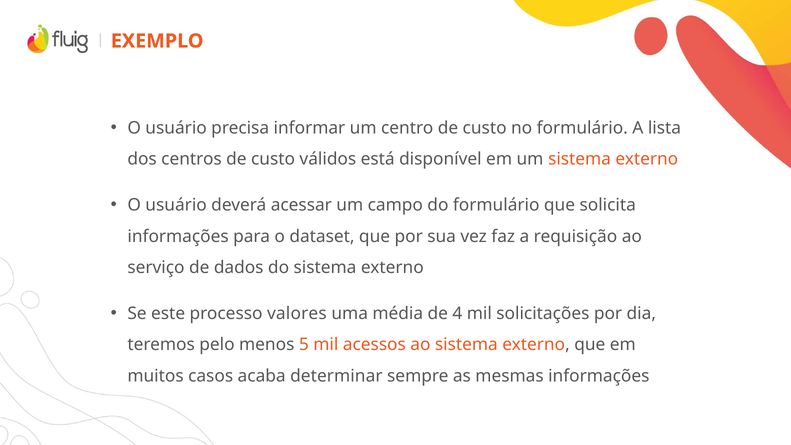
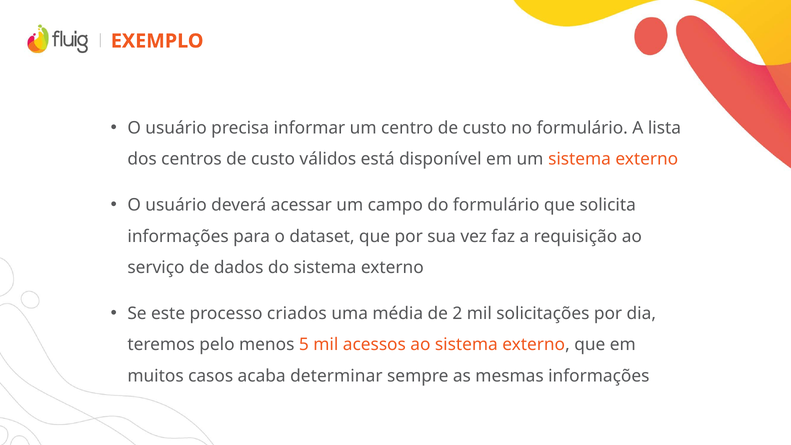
valores: valores -> criados (297, 314)
4: 4 -> 2 (457, 314)
